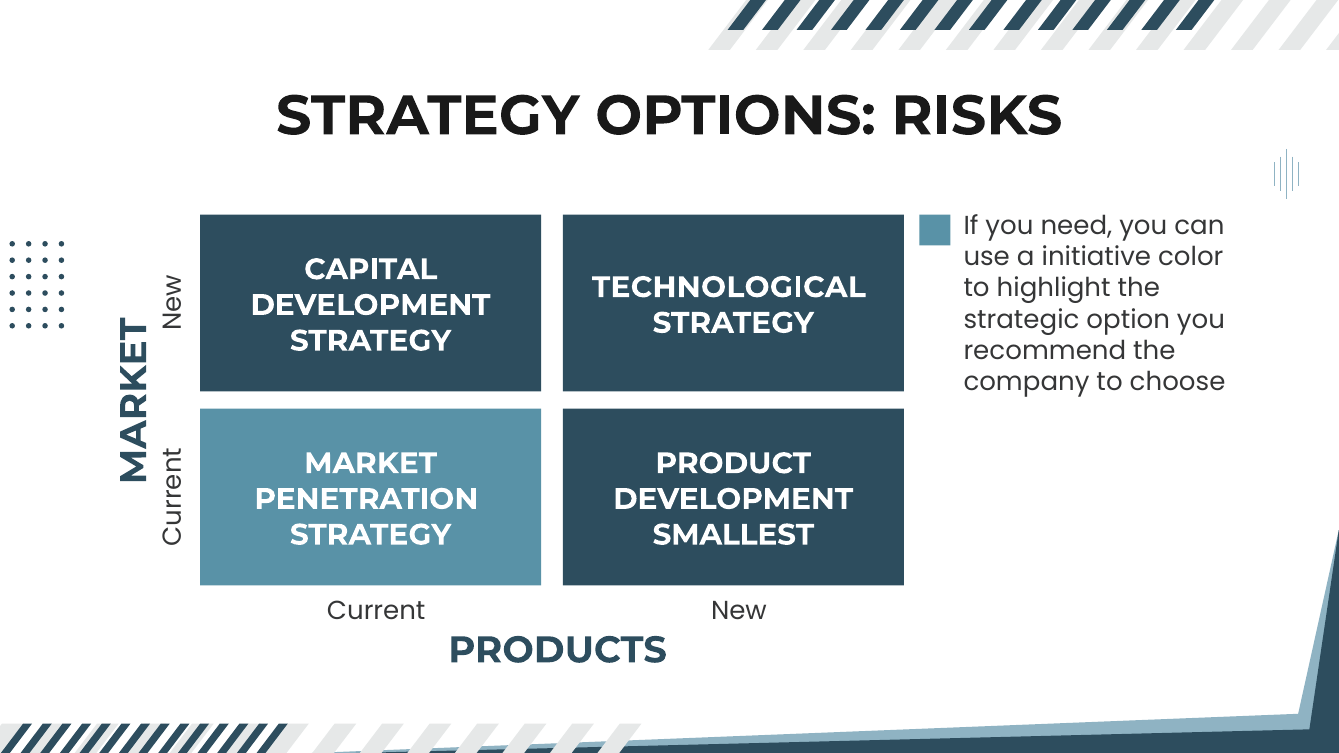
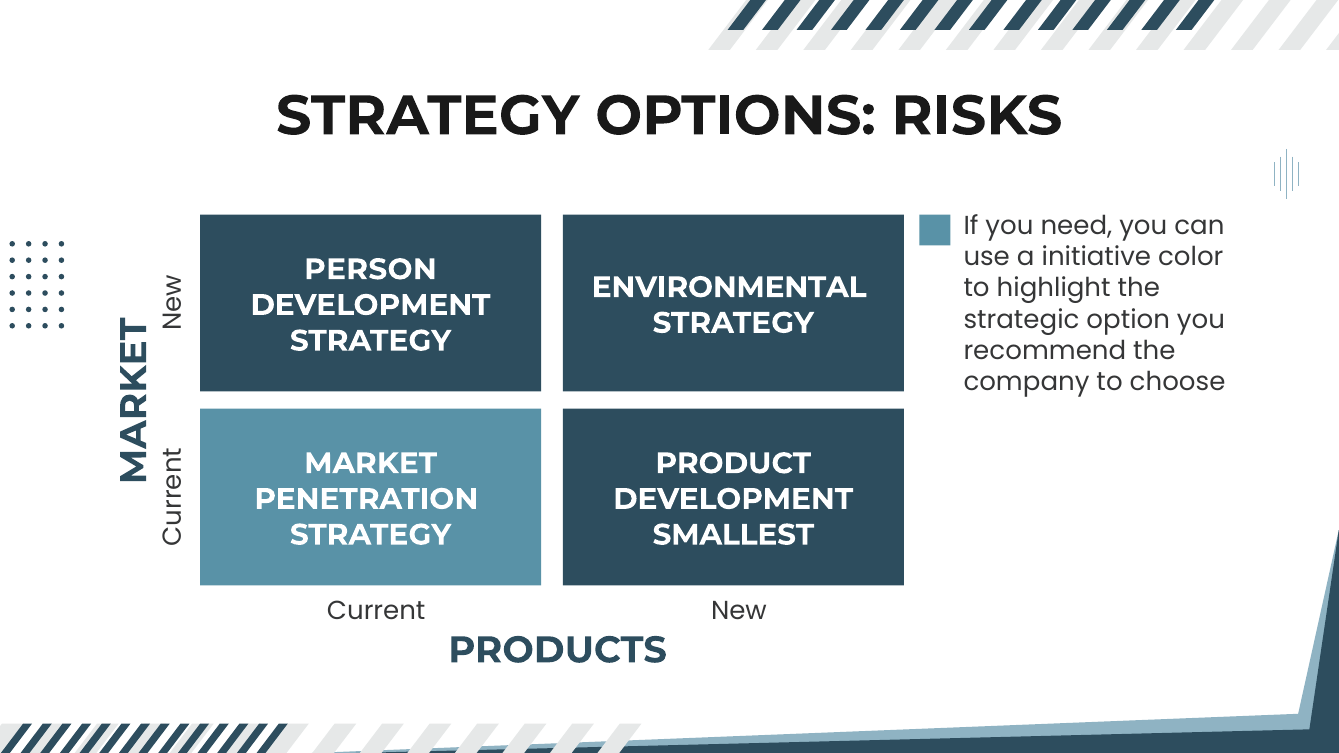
CAPITAL: CAPITAL -> PERSON (370, 269)
TECHNOLOGICAL: TECHNOLOGICAL -> ENVIRONMENTAL (729, 287)
